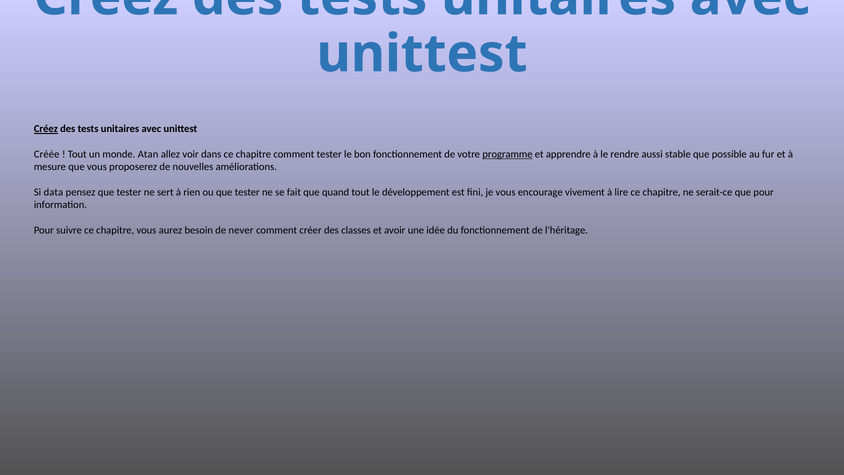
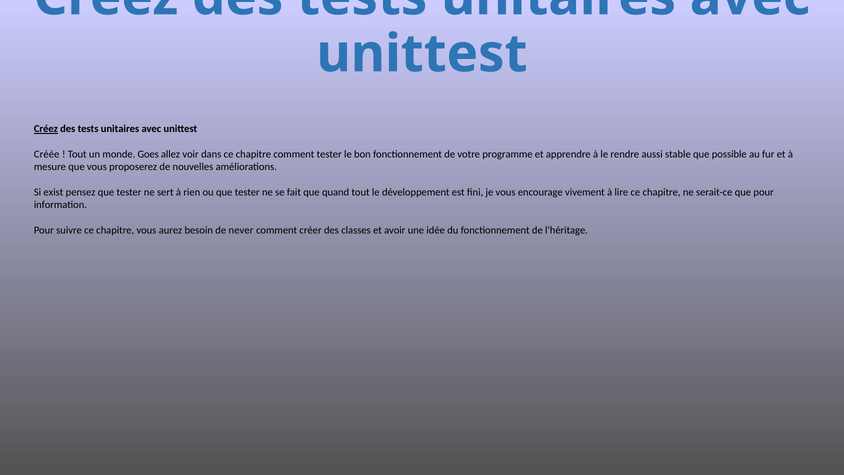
Atan: Atan -> Goes (148, 154)
programme underline: present -> none (507, 154)
data: data -> exist (53, 192)
